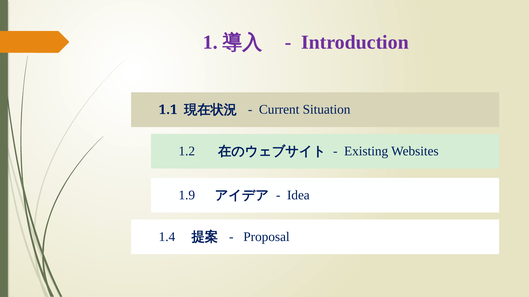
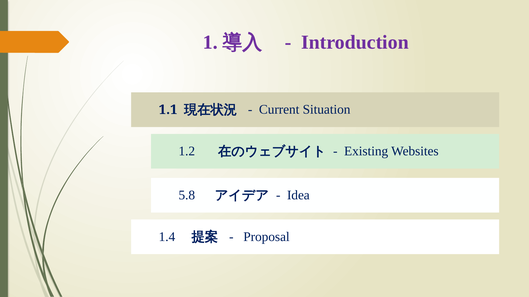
1.9: 1.9 -> 5.8 (187, 196)
